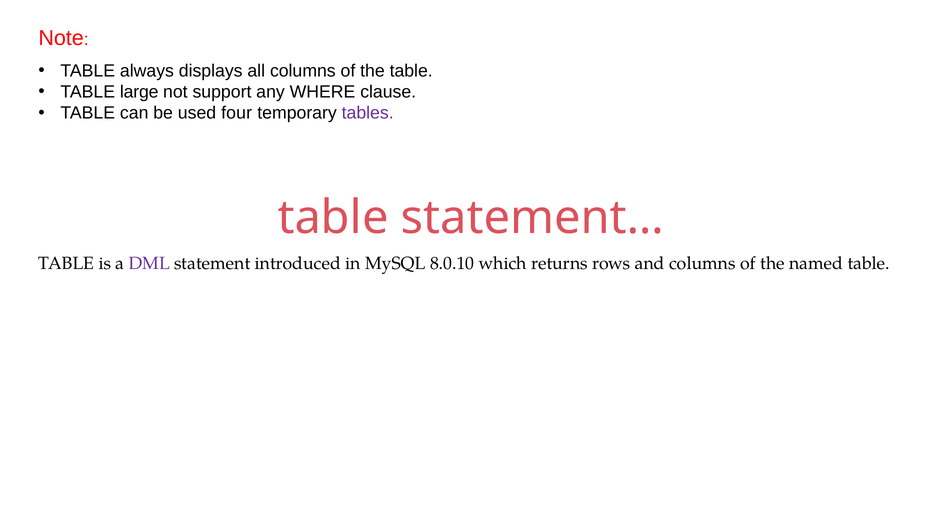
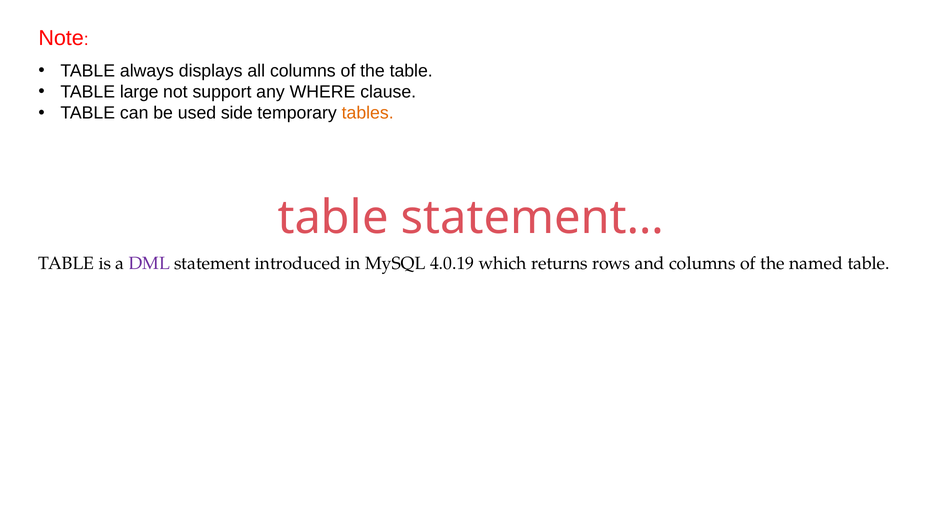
four: four -> side (237, 113)
tables colour: purple -> orange (368, 113)
8.0.10: 8.0.10 -> 4.0.19 (452, 264)
